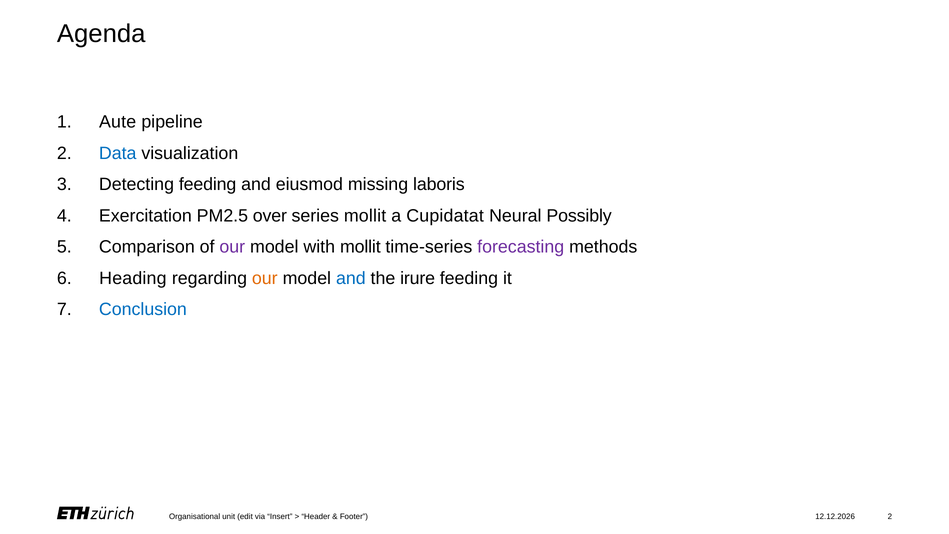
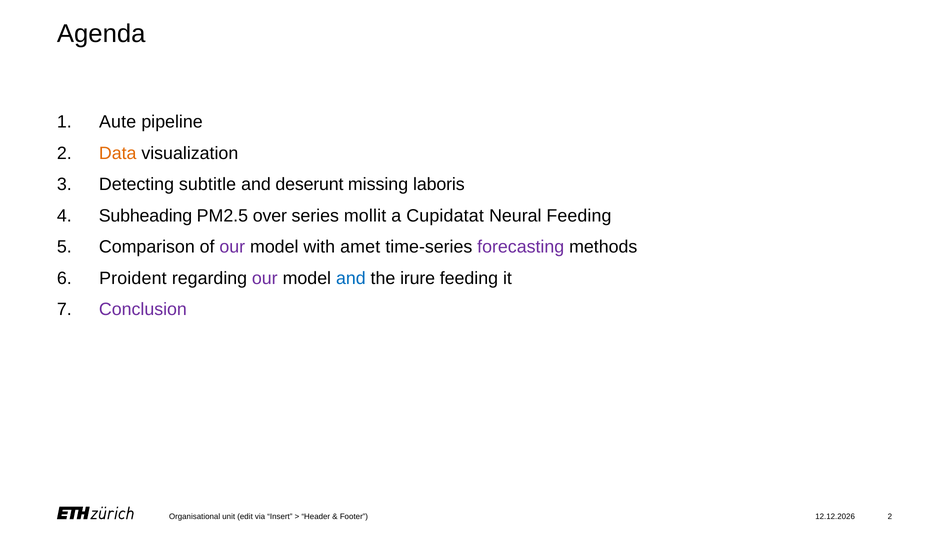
Data colour: blue -> orange (118, 153)
Detecting feeding: feeding -> subtitle (208, 184)
eiusmod: eiusmod -> deserunt (309, 184)
Exercitation: Exercitation -> Subheading (145, 216)
Neural Possibly: Possibly -> Feeding (579, 216)
with mollit: mollit -> amet (360, 247)
Heading: Heading -> Proident (133, 278)
our colour: orange -> purple (265, 278)
Conclusion colour: blue -> purple (143, 309)
